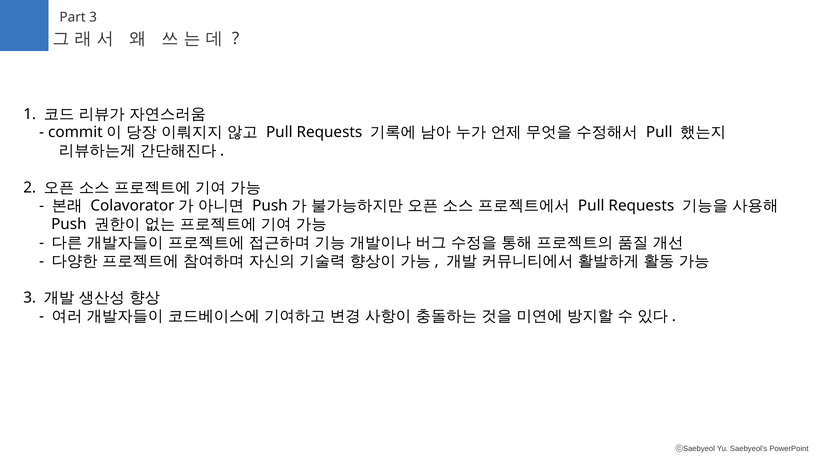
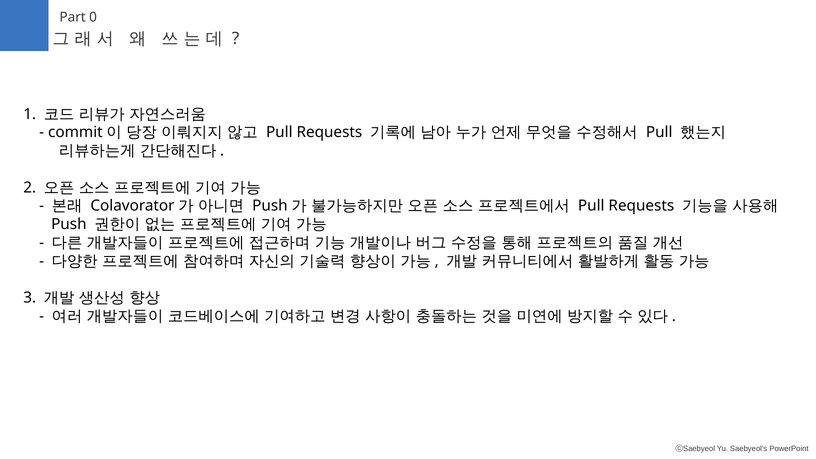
Part 3: 3 -> 0 (93, 17)
